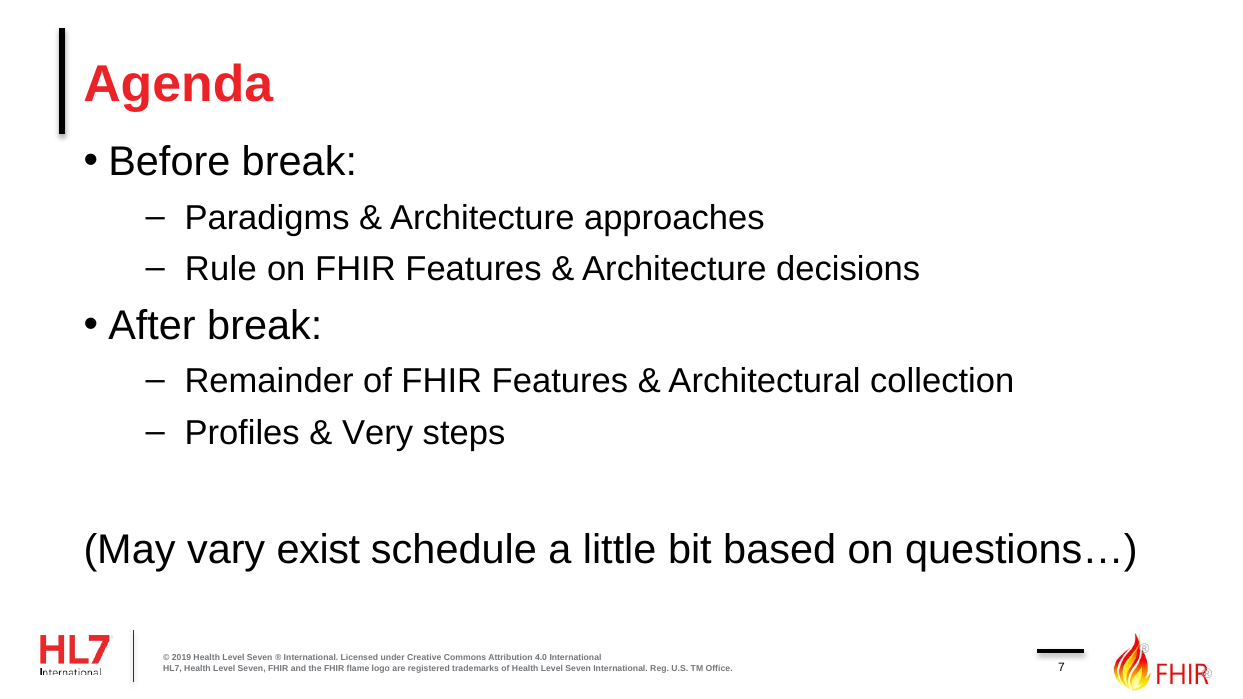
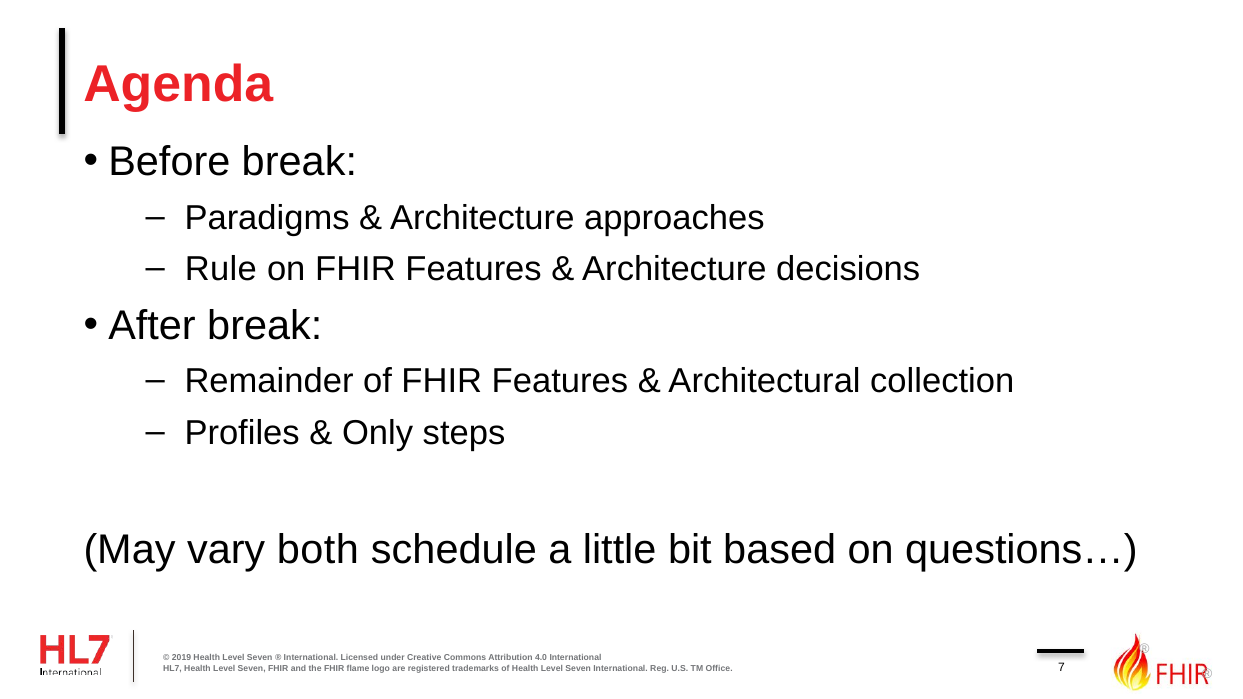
Very: Very -> Only (378, 433)
exist: exist -> both (318, 550)
